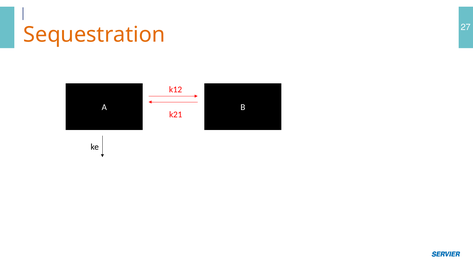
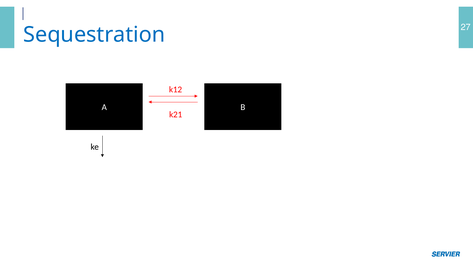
Sequestration colour: orange -> blue (94, 35)
